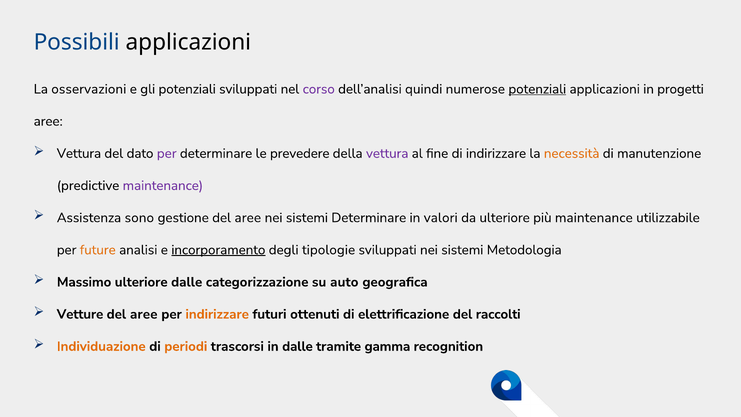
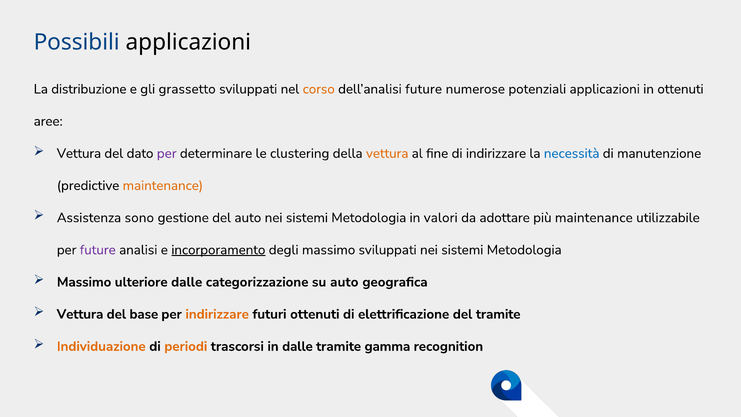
osservazioni: osservazioni -> distribuzione (89, 89)
gli potenziali: potenziali -> grassetto (187, 89)
corso colour: purple -> orange (319, 89)
dell’analisi quindi: quindi -> future (424, 89)
potenziali underline: present -> none (537, 89)
in progetti: progetti -> ottenuti (680, 89)
prevedere: prevedere -> clustering (300, 153)
vettura colour: purple -> orange (387, 153)
necessità colour: orange -> blue (572, 153)
maintenance colour: purple -> orange (163, 185)
gestione del aree: aree -> auto (248, 218)
Determinare: Determinare -> Metodologia (369, 218)
da ulteriore: ulteriore -> adottare (505, 218)
future colour: orange -> purple (98, 250)
degli tipologie: tipologie -> massimo (329, 250)
Vetture: Vetture -> Vettura (80, 314)
aree: aree -> base (144, 314)
del raccolti: raccolti -> tramite (498, 314)
